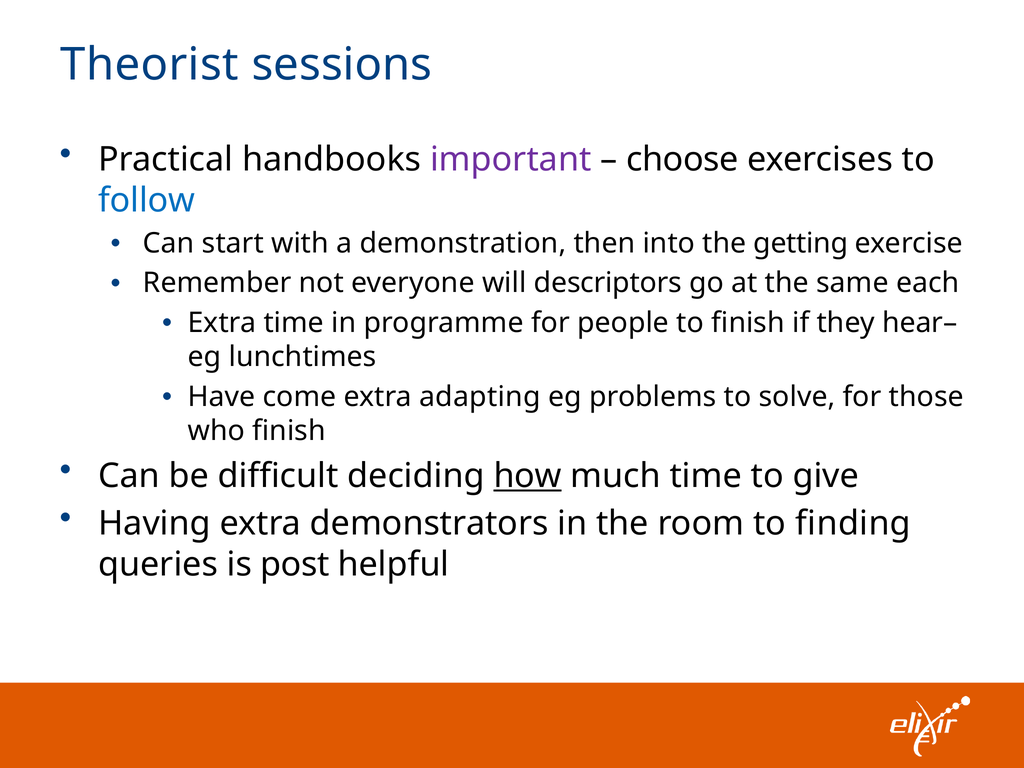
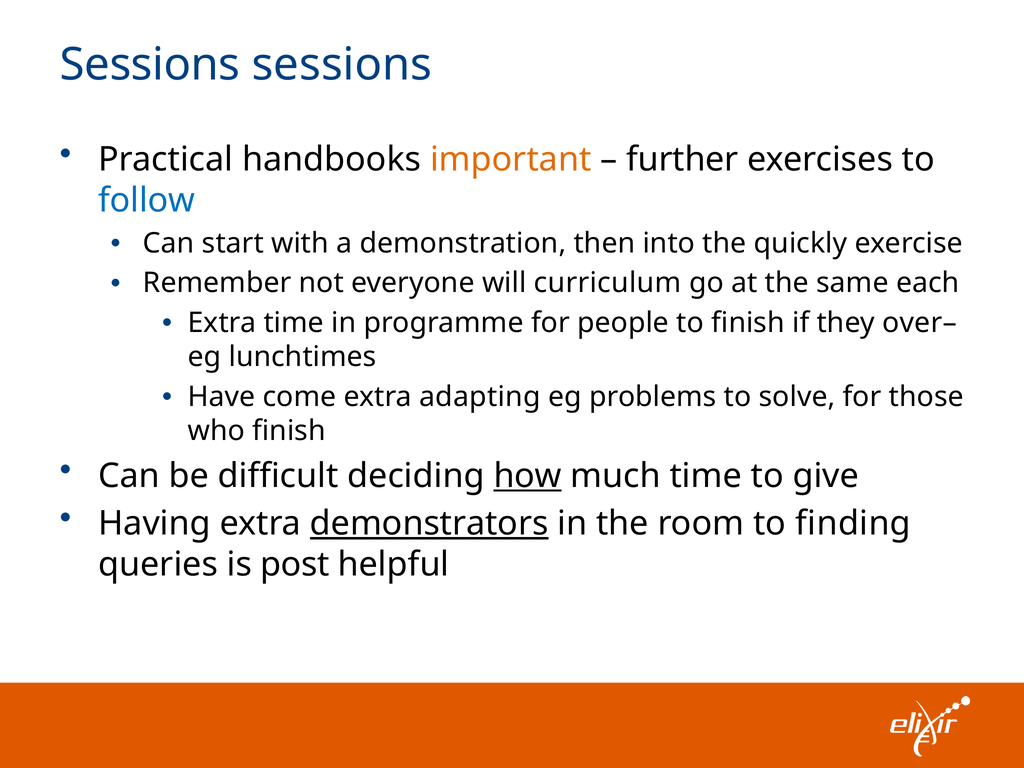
Theorist: Theorist -> Sessions (150, 65)
important colour: purple -> orange (511, 159)
choose: choose -> further (682, 159)
getting: getting -> quickly (801, 243)
descriptors: descriptors -> curriculum (608, 283)
hear–: hear– -> over– (920, 323)
demonstrators underline: none -> present (429, 524)
